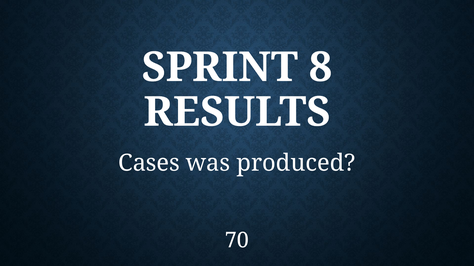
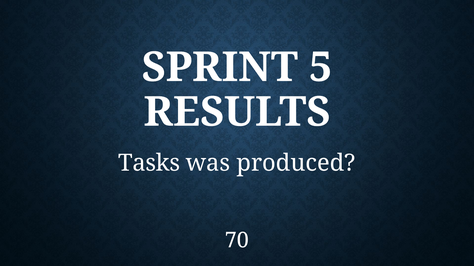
8: 8 -> 5 (320, 68)
Cases: Cases -> Tasks (149, 163)
